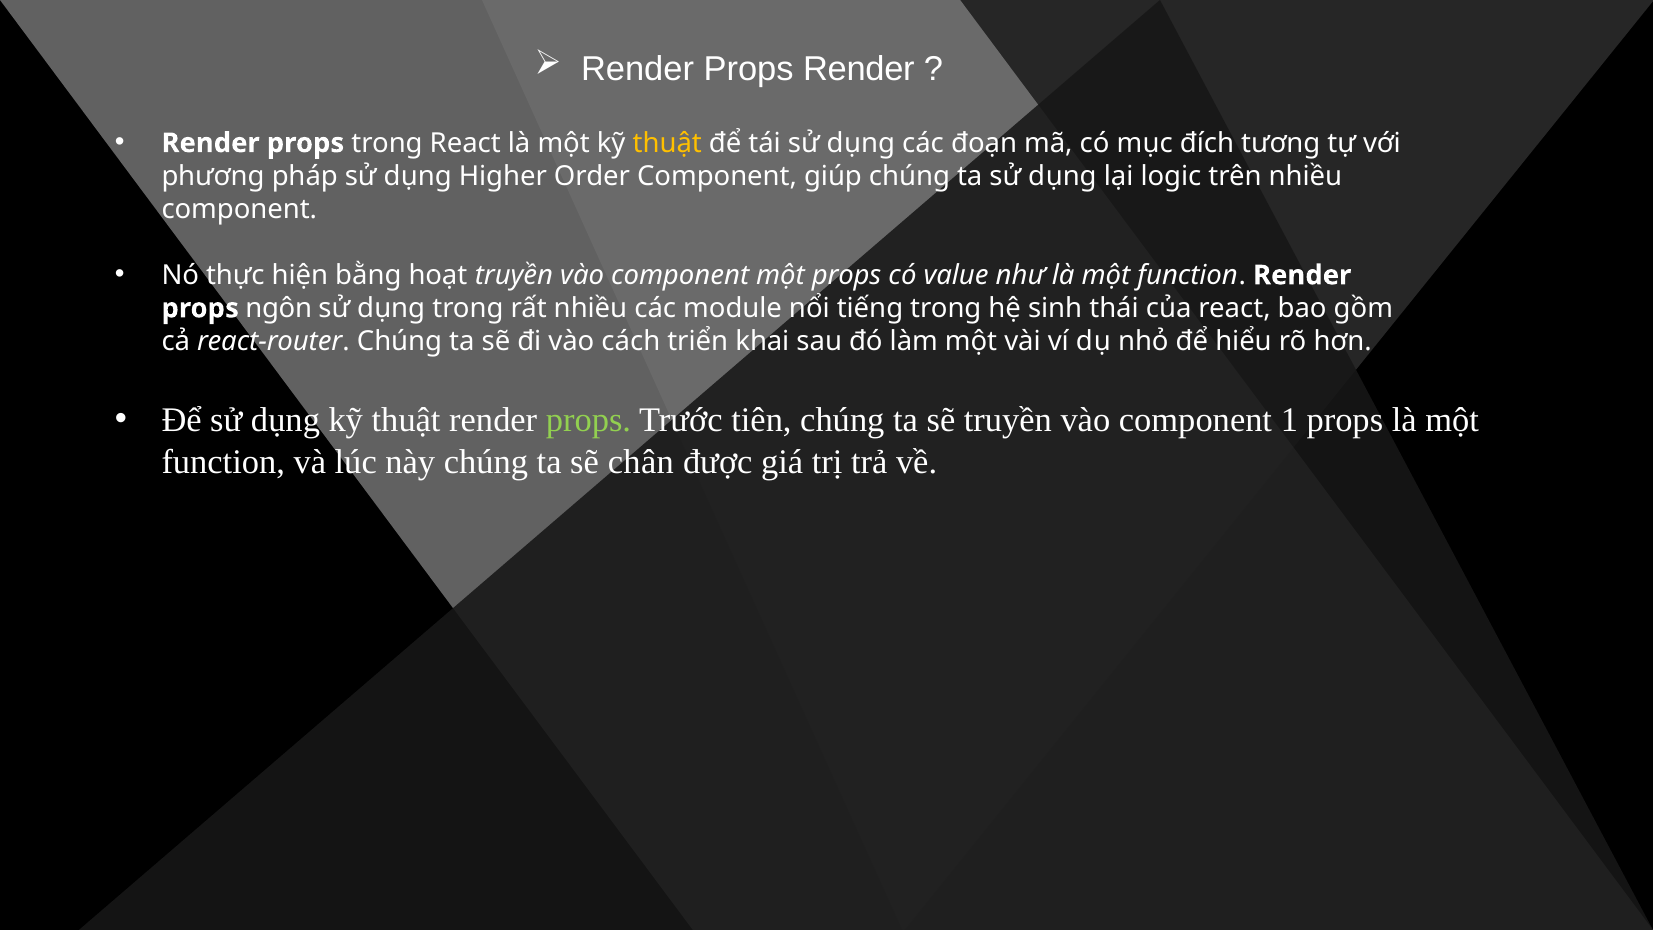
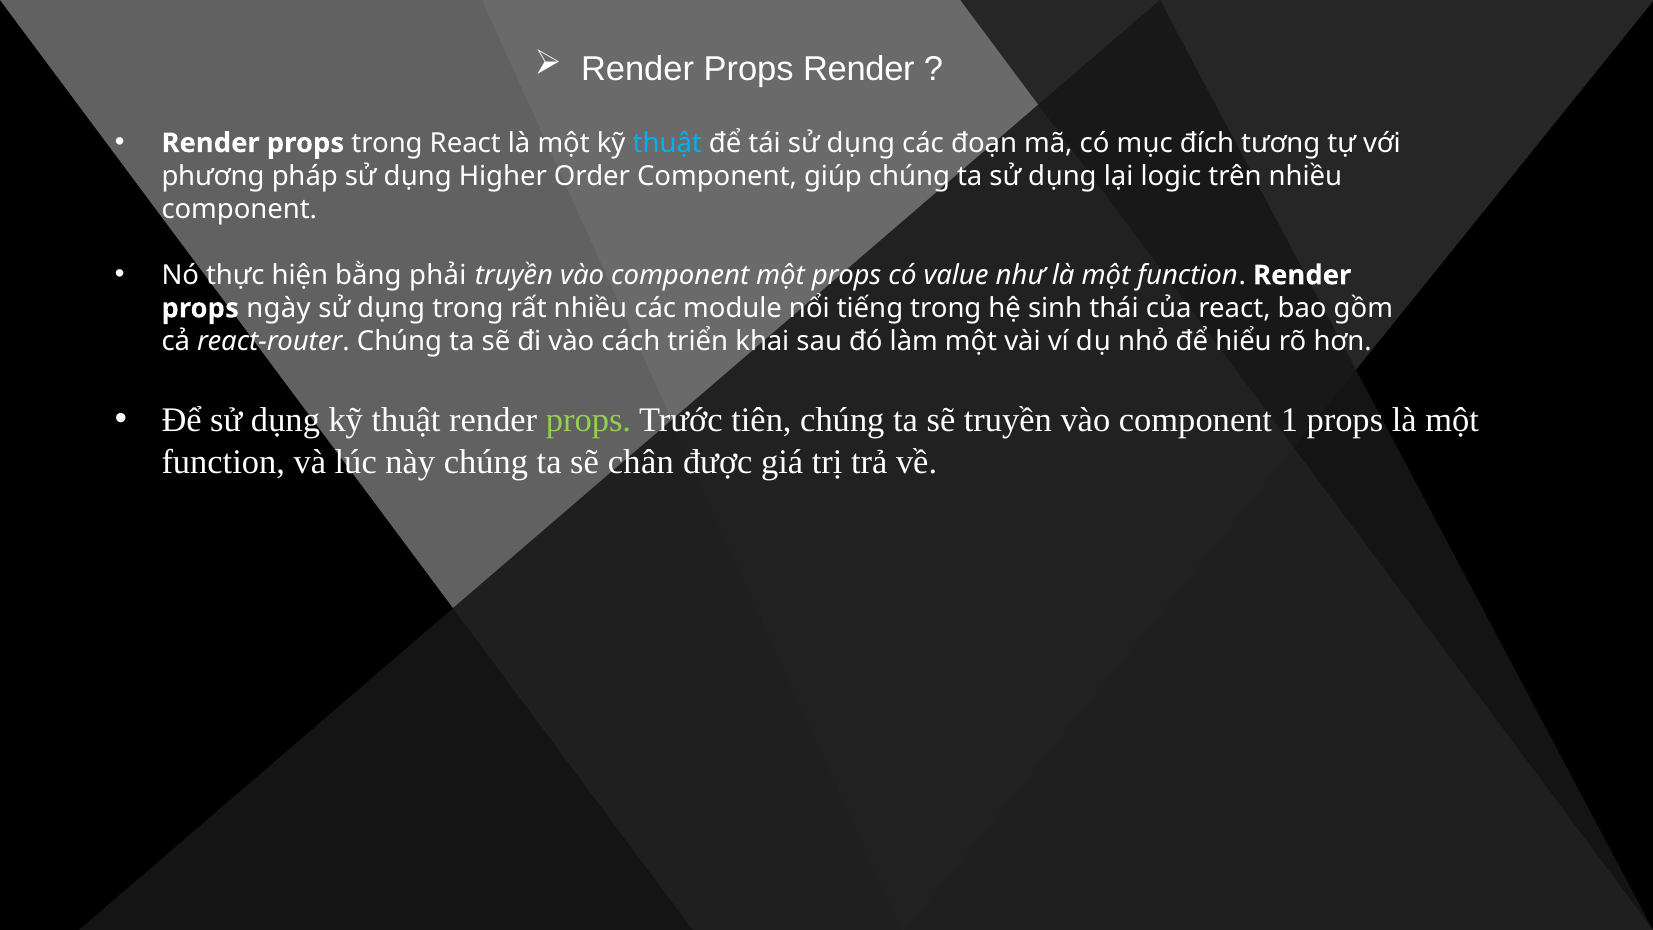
thuật colour: yellow -> light blue (667, 143)
hoạt: hoạt -> phải (438, 275)
ngôn: ngôn -> ngày (278, 308)
